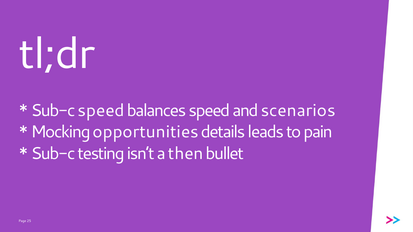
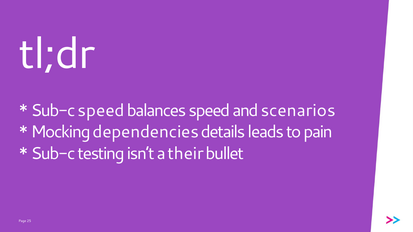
opportunities: opportunities -> dependencies (146, 132)
then: then -> their (186, 154)
